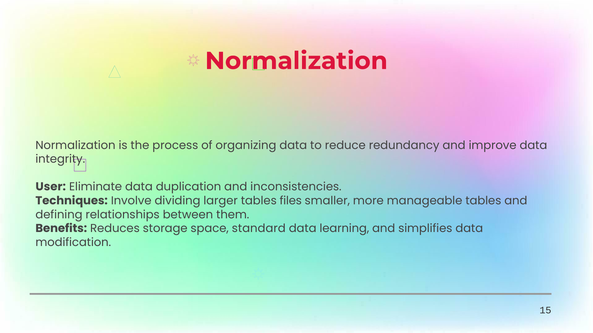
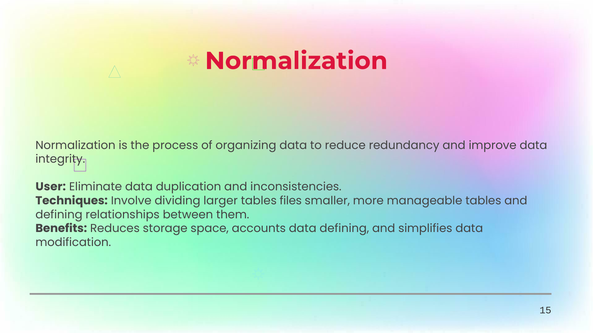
standard: standard -> accounts (259, 229)
data learning: learning -> defining (344, 229)
